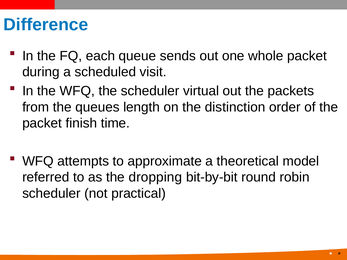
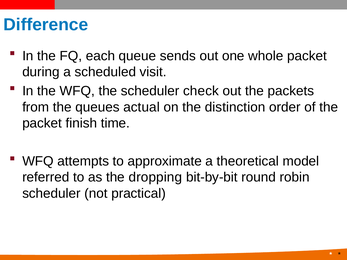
virtual: virtual -> check (201, 91)
length: length -> actual (142, 107)
